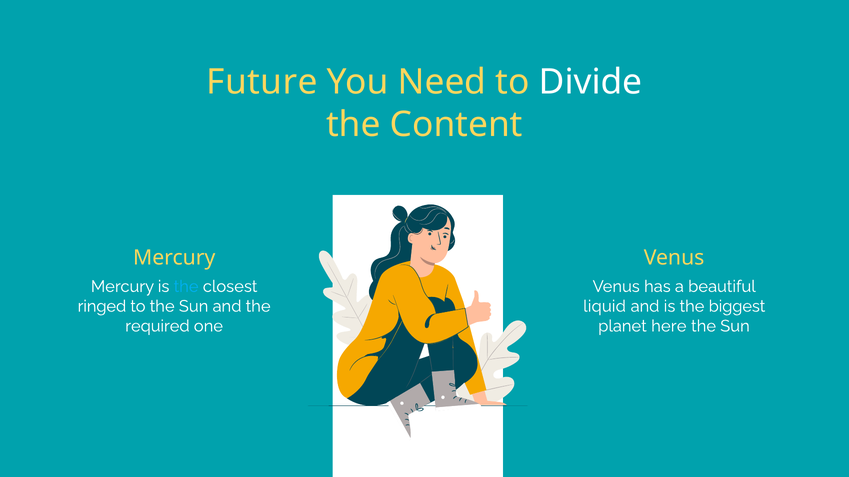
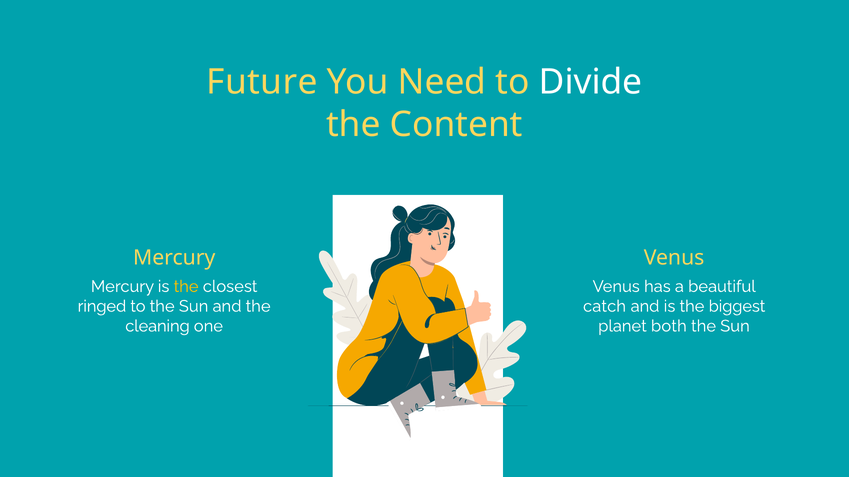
the colour: light blue -> yellow (186, 287)
liquid: liquid -> catch (605, 307)
required: required -> cleaning (157, 326)
here: here -> both (669, 326)
